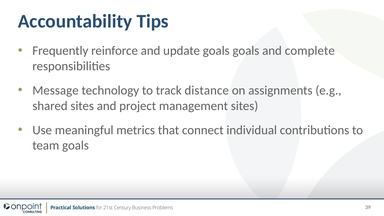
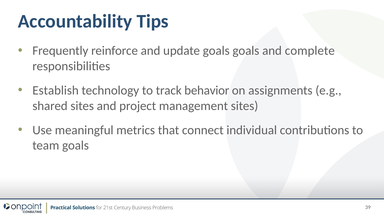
Message: Message -> Establish (56, 90)
distance: distance -> behavior (207, 90)
